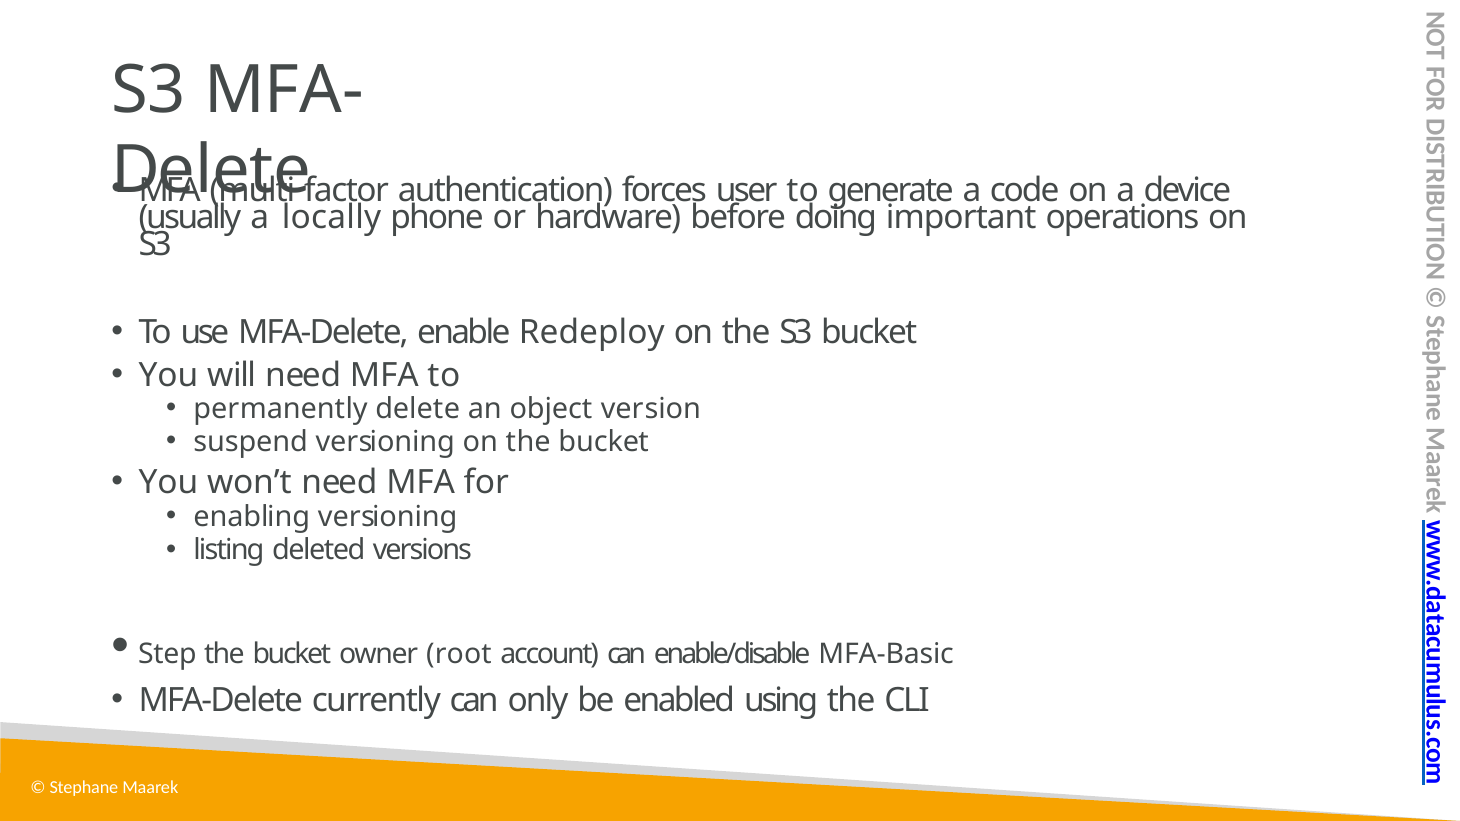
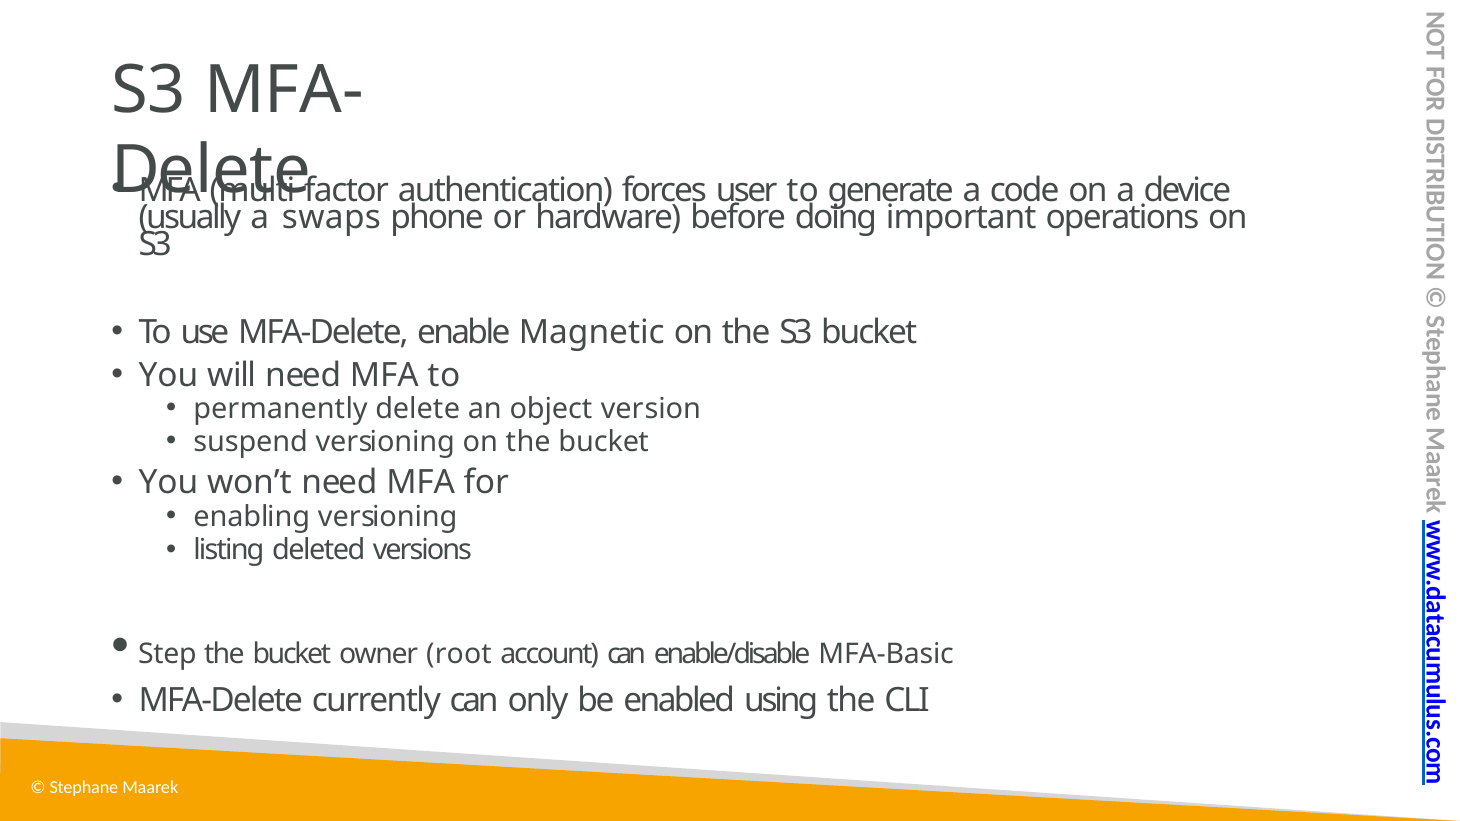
locally: locally -> swaps (331, 217)
Redeploy: Redeploy -> Magnetic (592, 333)
